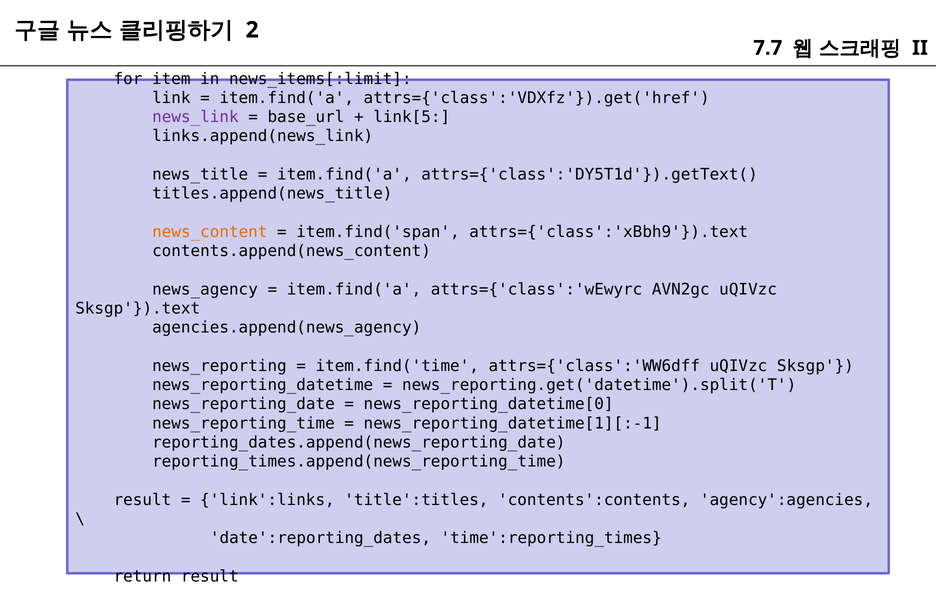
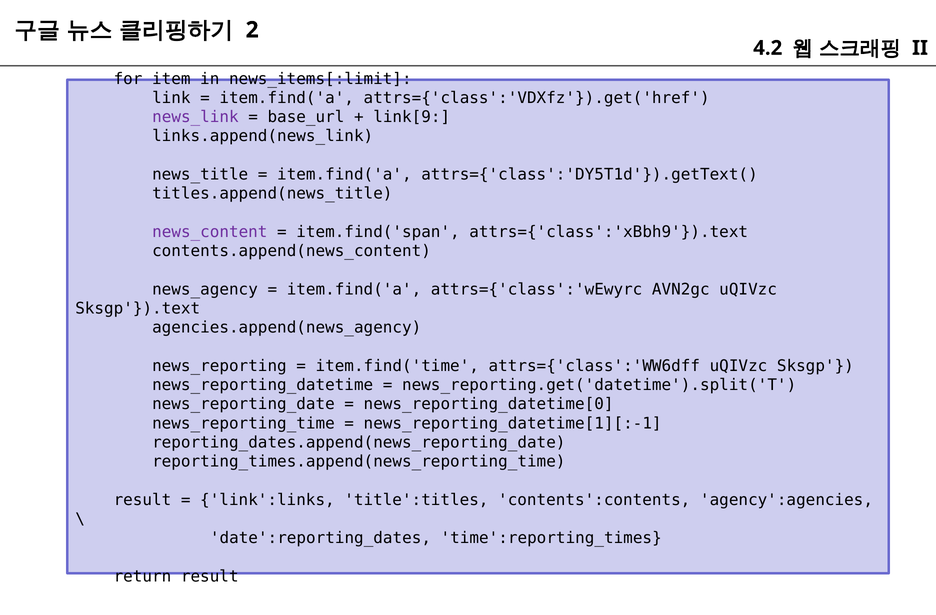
7.7: 7.7 -> 4.2 (768, 48)
link[5: link[5 -> link[9 (412, 117)
news_content colour: orange -> purple (210, 232)
